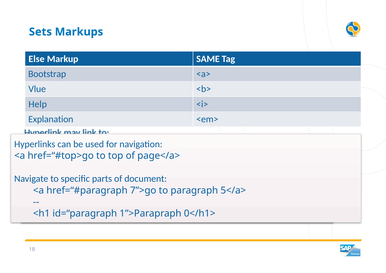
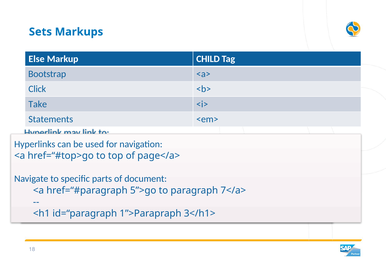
SAME: SAME -> CHILD (208, 59)
Vlue: Vlue -> Click (37, 89)
Help: Help -> Take (38, 104)
Explanation: Explanation -> Statements (51, 119)
7”>go: 7”>go -> 5”>go (143, 190)
5</a>: 5</a> -> 7</a> (233, 190)
0</h1>: 0</h1> -> 3</h1> (200, 214)
